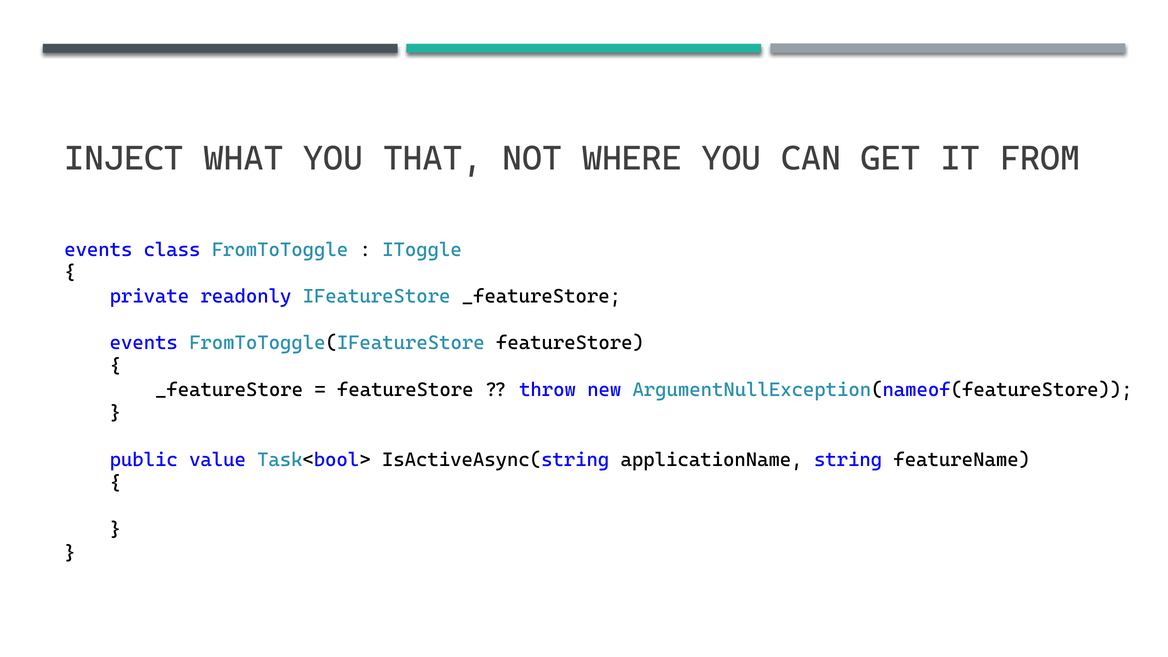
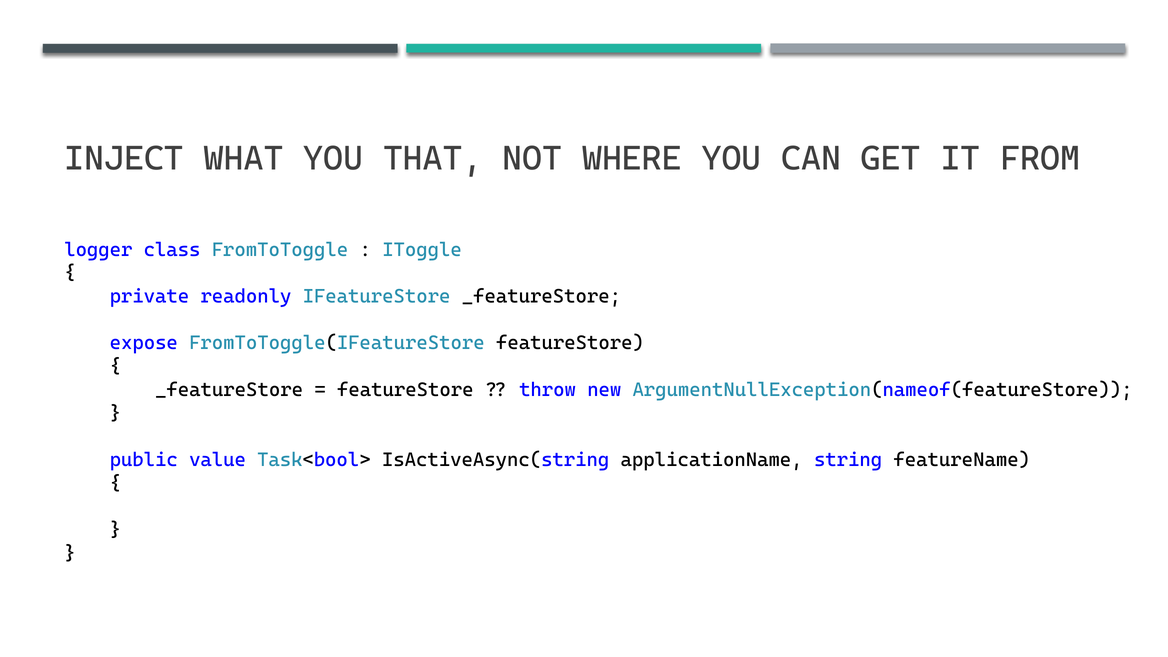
events: events -> logger (98, 250)
events: events -> expose (144, 343)
